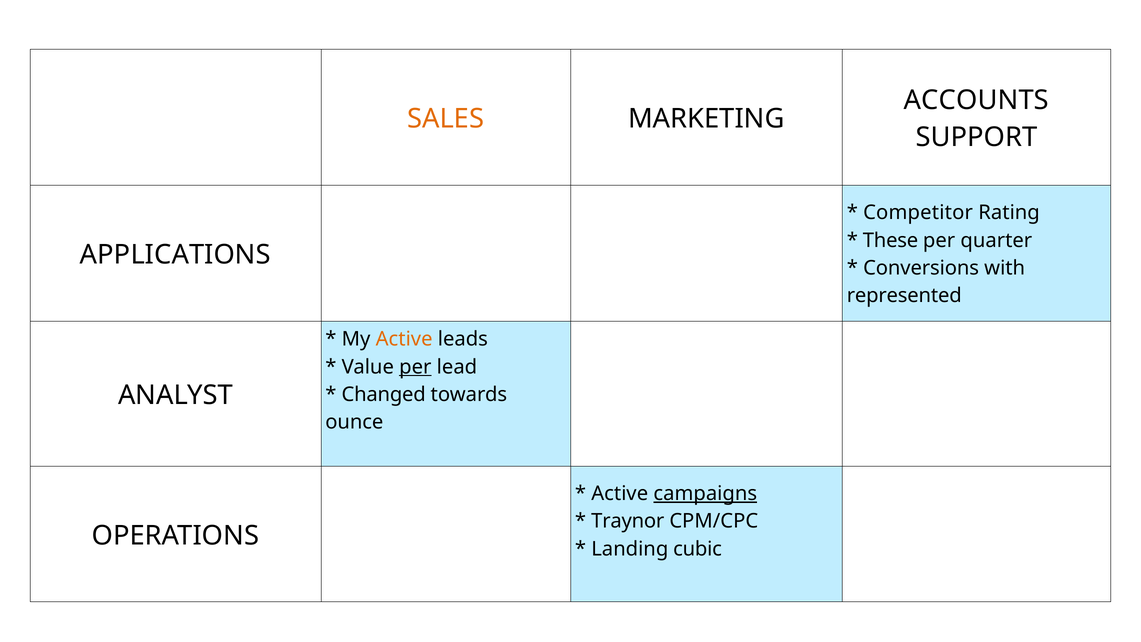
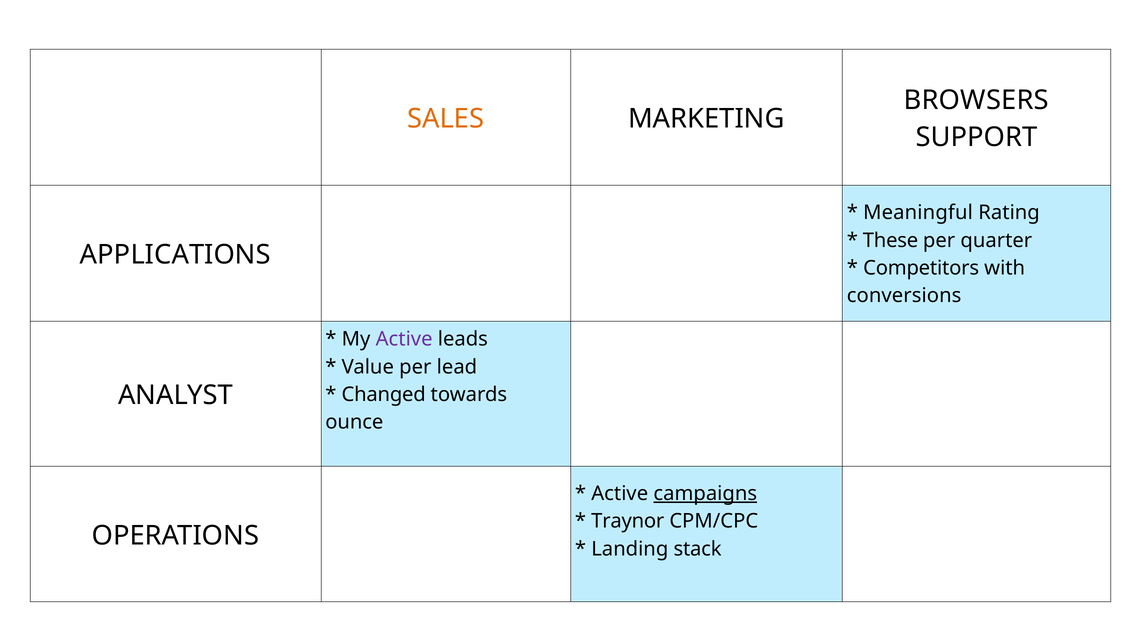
ACCOUNTS: ACCOUNTS -> BROWSERS (976, 100)
Competitor: Competitor -> Meaningful (918, 213)
Conversions: Conversions -> Competitors (921, 268)
represented: represented -> conversions (904, 296)
Active colour: orange -> purple (404, 339)
per underline: present -> none (415, 367)
cubic: cubic -> stack (698, 549)
